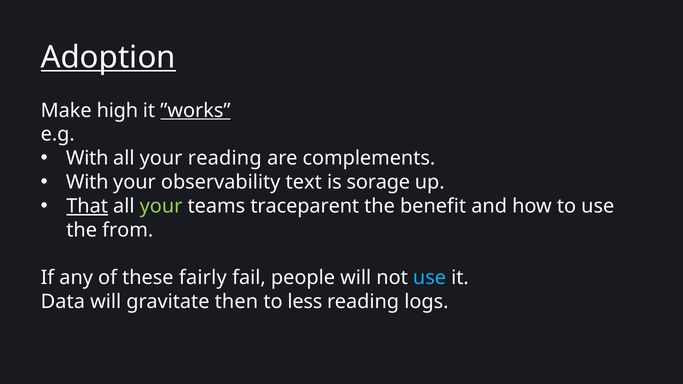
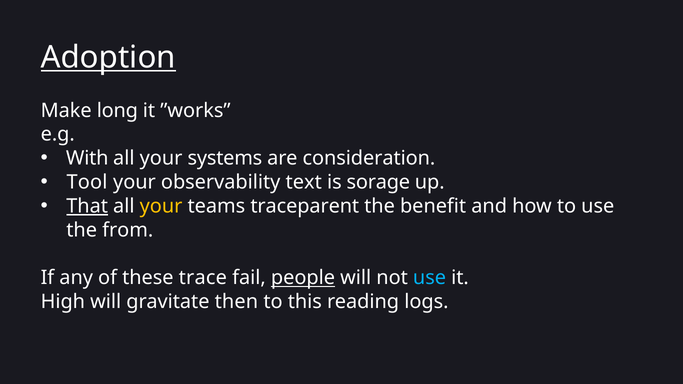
high: high -> long (117, 111)
”works underline: present -> none (195, 111)
your reading: reading -> systems (225, 158)
complements: complements -> consideration (369, 158)
With: With -> Tool (87, 182)
your colour: light green -> yellow (161, 206)
fairly: fairly -> trace (203, 278)
people underline: none -> present (303, 278)
Data: Data -> High (63, 302)
less: less -> this (305, 302)
